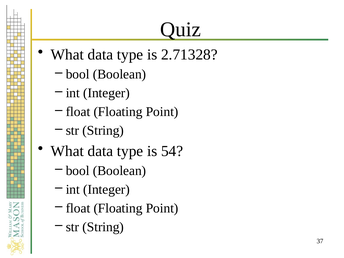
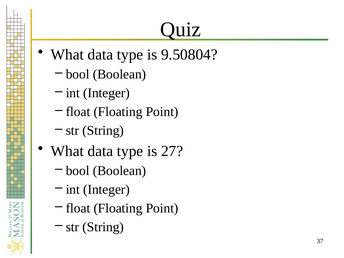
2.71328: 2.71328 -> 9.50804 (189, 55)
54: 54 -> 27 (172, 151)
